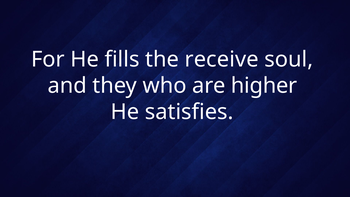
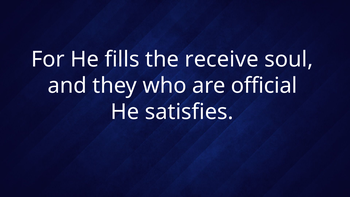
higher: higher -> official (264, 86)
